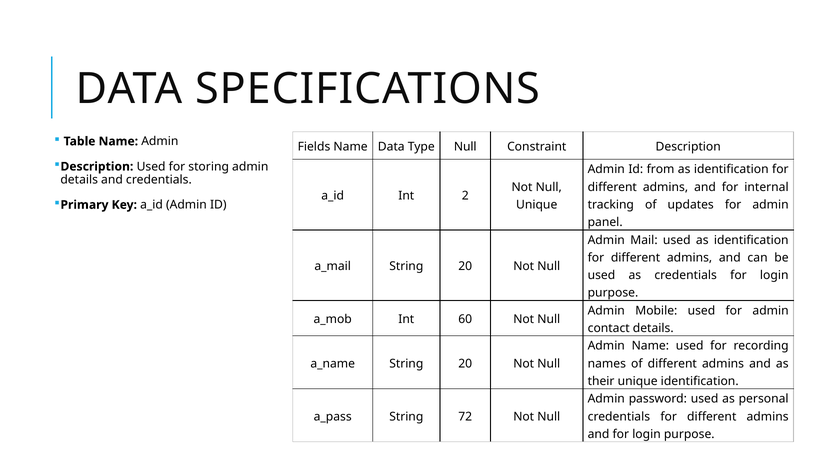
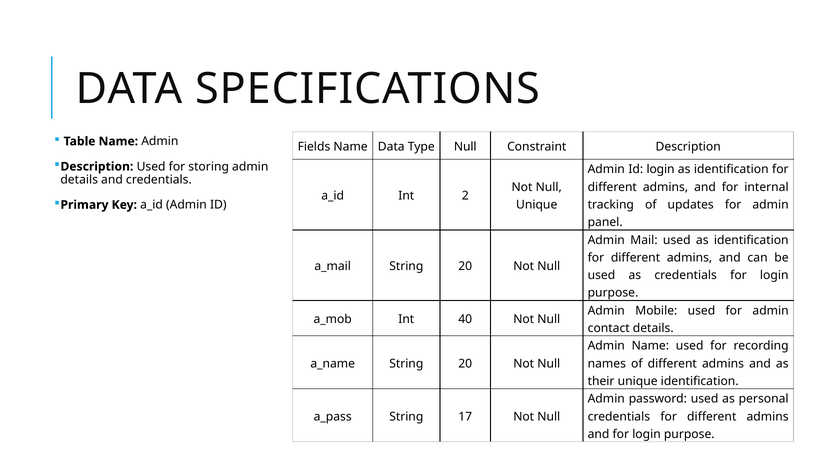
Id from: from -> login (661, 169)
60: 60 -> 40 (465, 319)
72: 72 -> 17 (465, 417)
